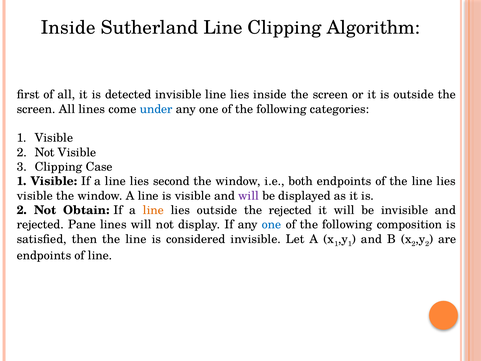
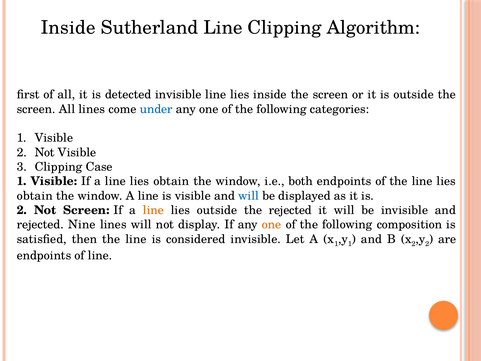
a line lies second: second -> obtain (171, 181)
visible: visible -> obtain (35, 196)
will colour: purple -> blue (249, 196)
Not Obtain: Obtain -> Screen (86, 210)
Pane: Pane -> Nine (82, 224)
one colour: blue -> orange (272, 224)
